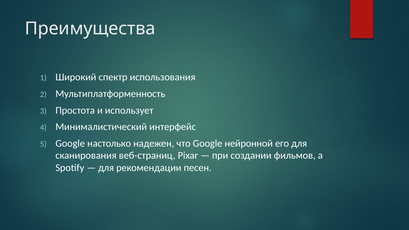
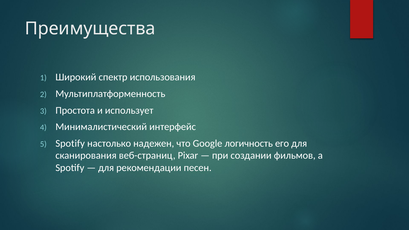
Google: Google -> Spotify (70, 143)
нейронной: нейронной -> логичность (249, 143)
